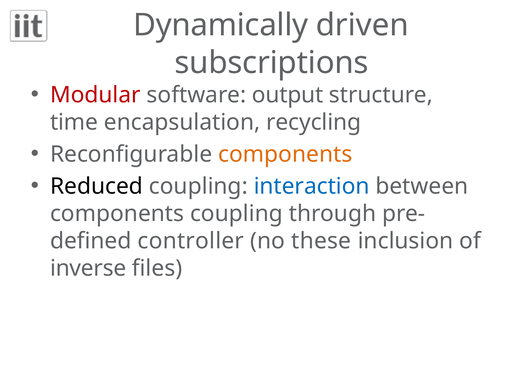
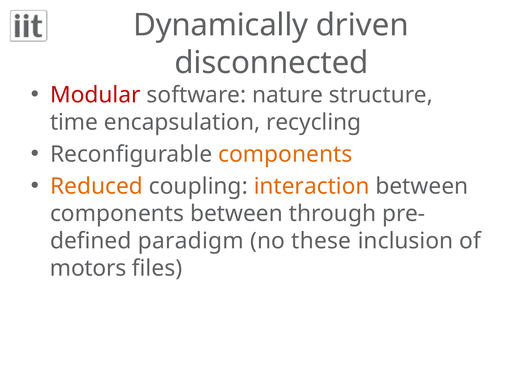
subscriptions: subscriptions -> disconnected (271, 63)
output: output -> nature (288, 95)
Reduced colour: black -> orange (97, 186)
interaction colour: blue -> orange (312, 186)
components coupling: coupling -> between (236, 213)
controller: controller -> paradigm (191, 241)
inverse: inverse -> motors (88, 268)
